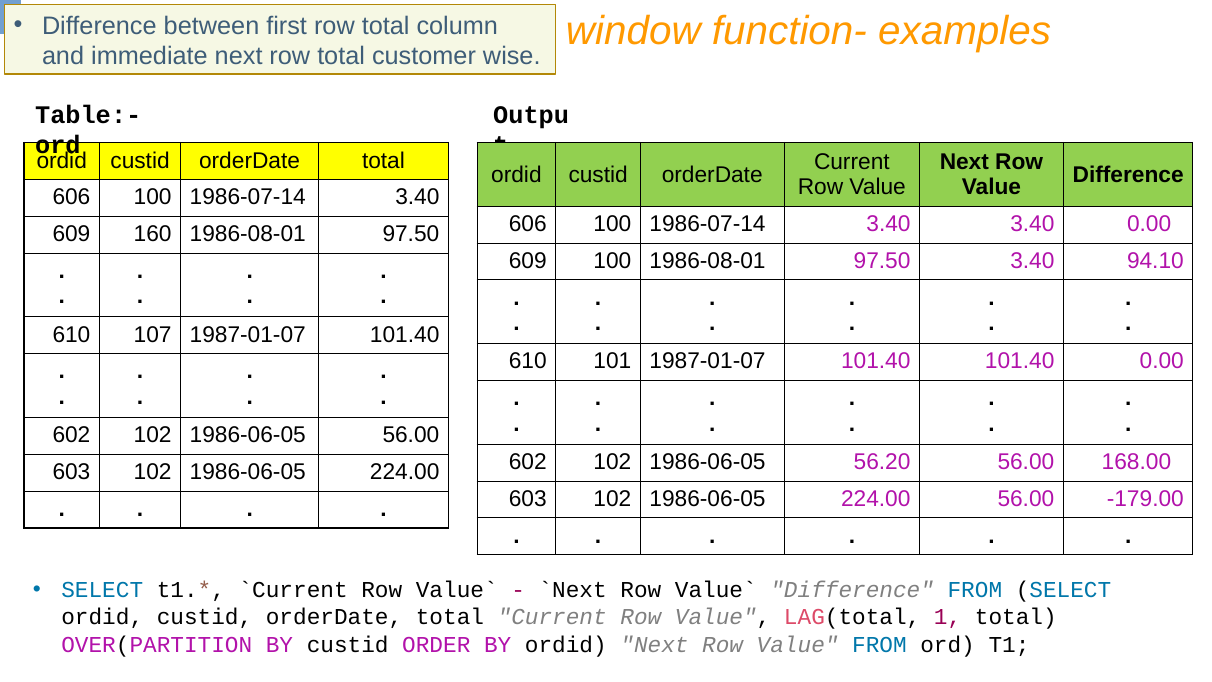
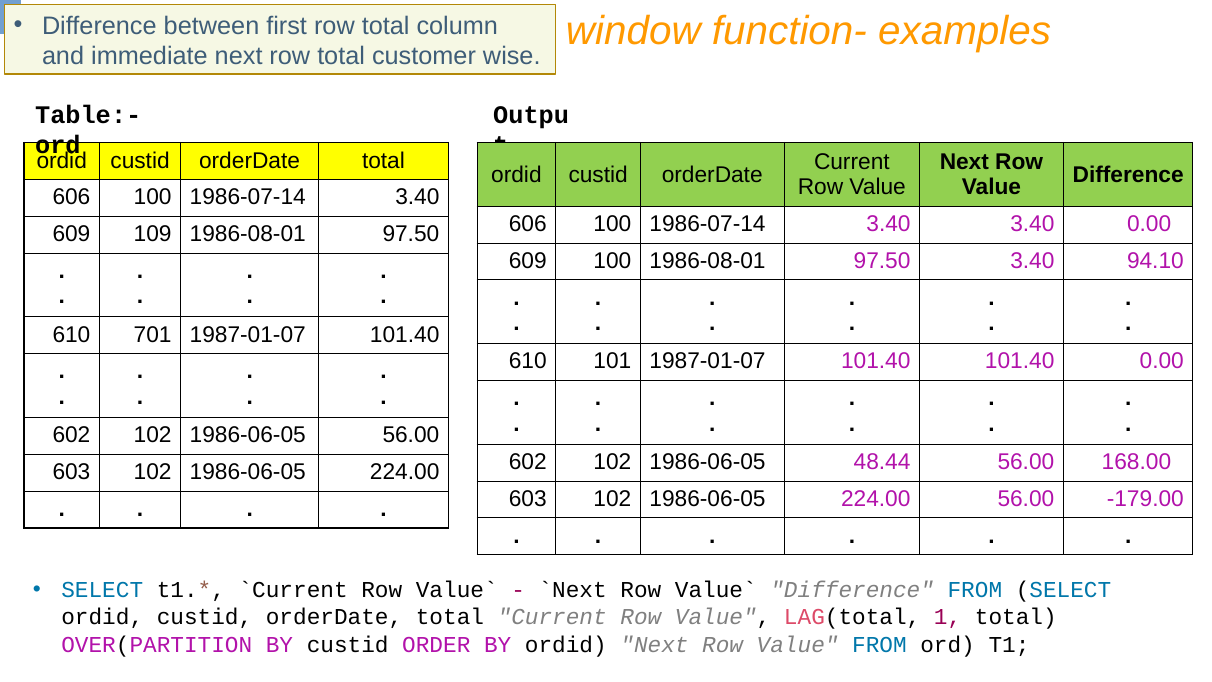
160: 160 -> 109 (153, 234)
107: 107 -> 701 (153, 334)
56.20: 56.20 -> 48.44 (882, 462)
